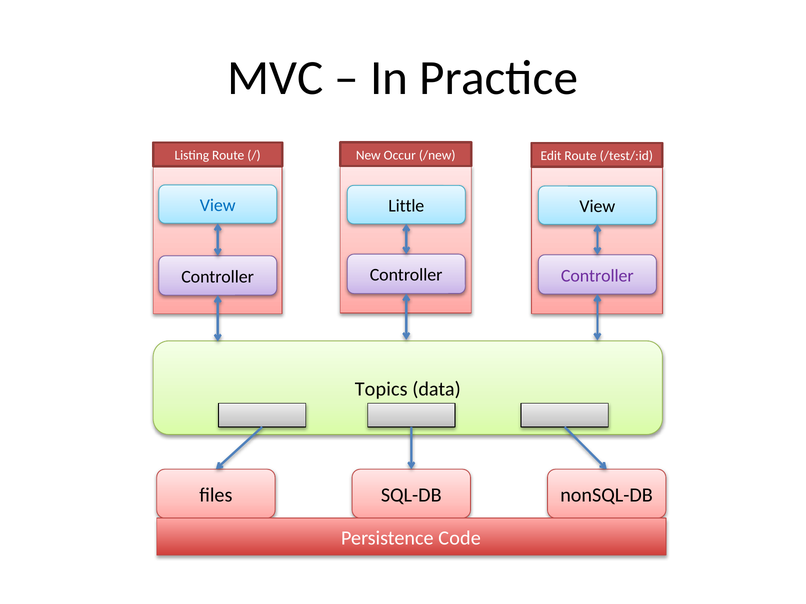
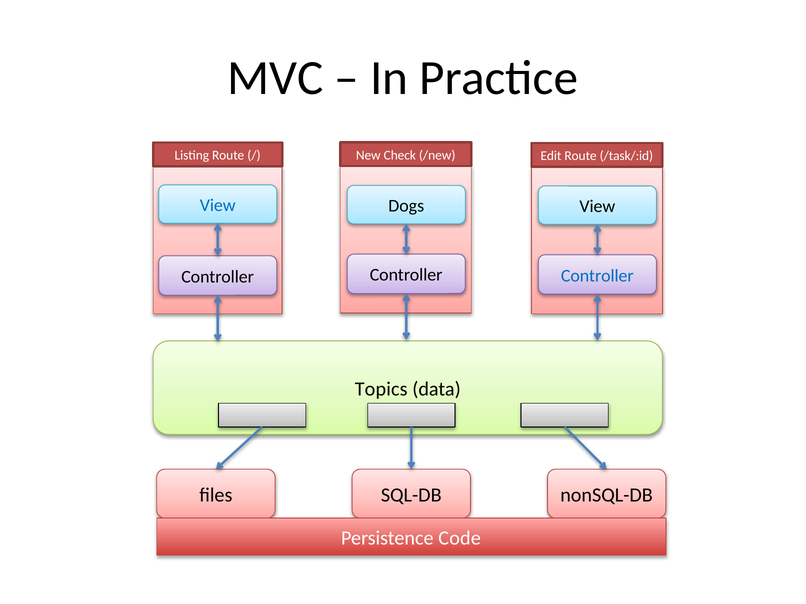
Occur: Occur -> Check (400, 155)
/test/:id: /test/:id -> /task/:id (626, 156)
Little: Little -> Dogs (406, 206)
Controller colour: purple -> blue (597, 276)
